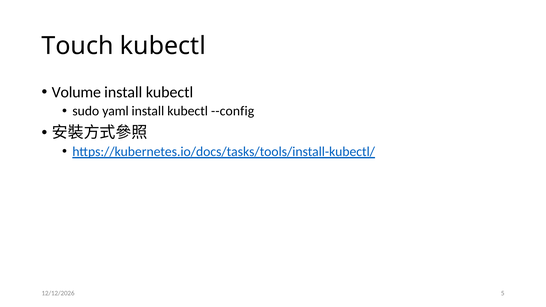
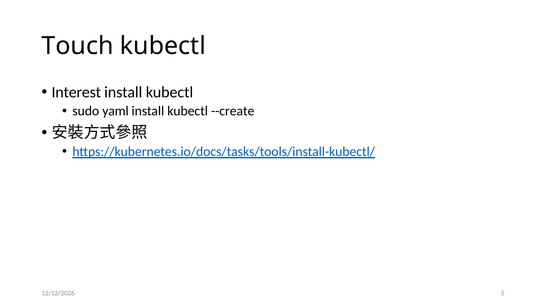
Volume: Volume -> Interest (76, 92)
--config: --config -> --create (233, 111)
